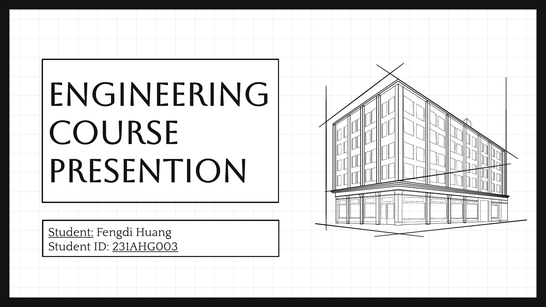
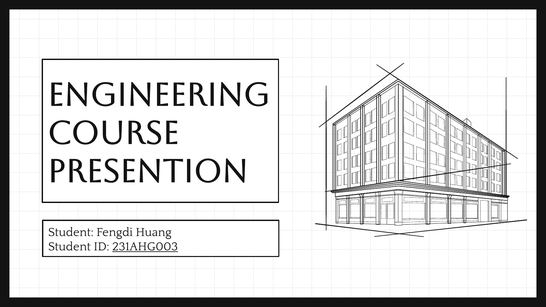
Student underline: present -> none (71, 232)
